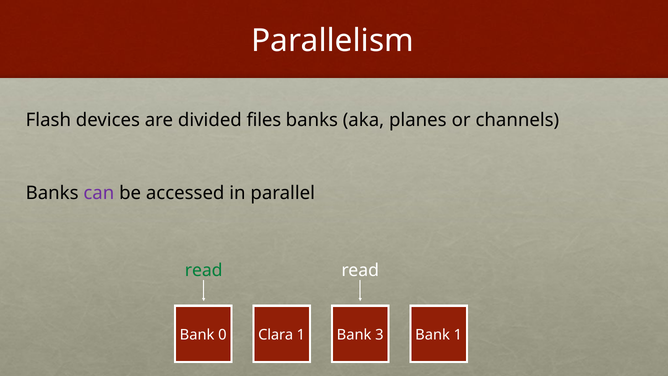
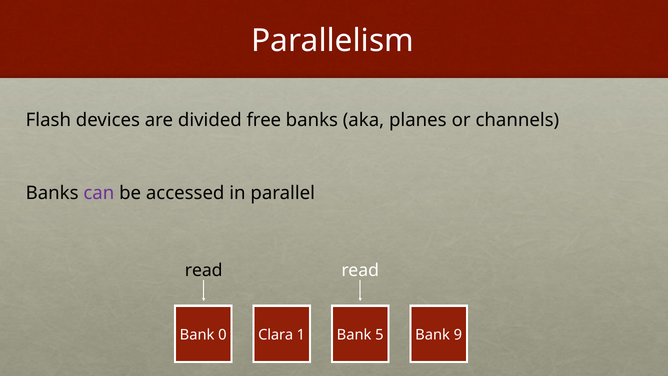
files: files -> free (264, 120)
read colour: green -> black (204, 270)
3: 3 -> 5 (379, 335)
Bank 1: 1 -> 9 (458, 335)
